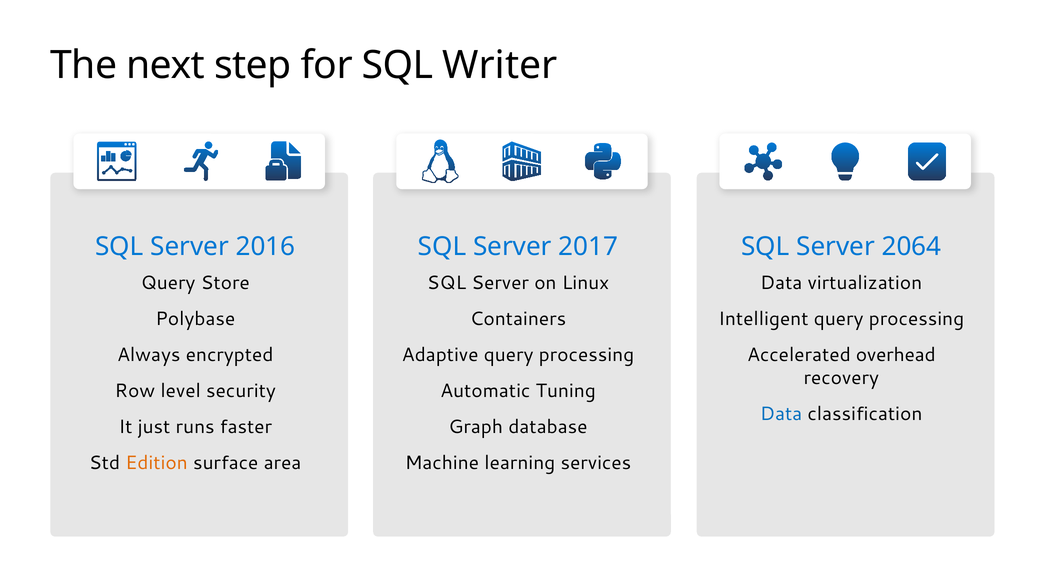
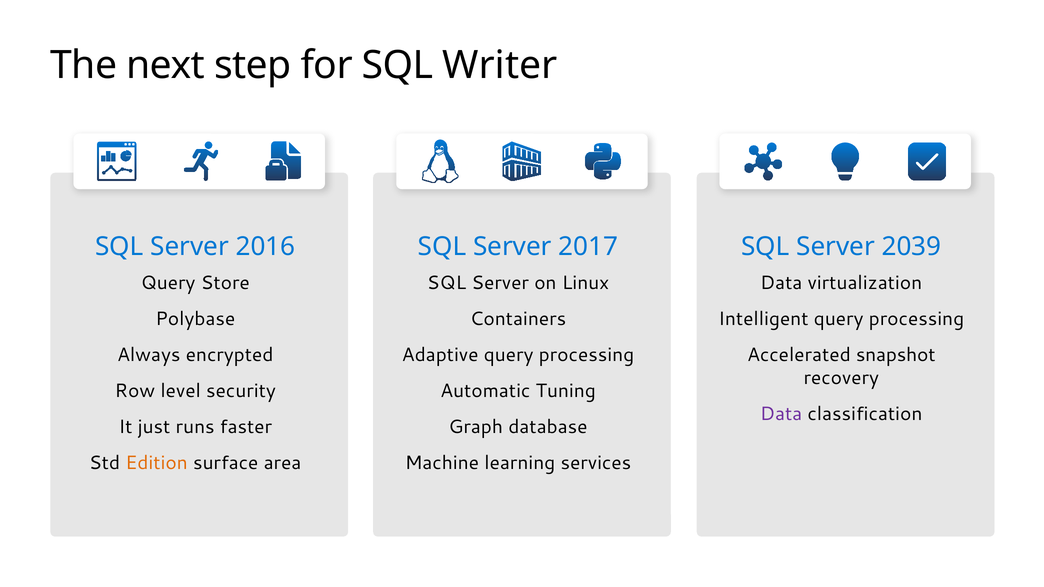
2064: 2064 -> 2039 (911, 247)
overhead: overhead -> snapshot (896, 355)
Data colour: blue -> purple (781, 414)
